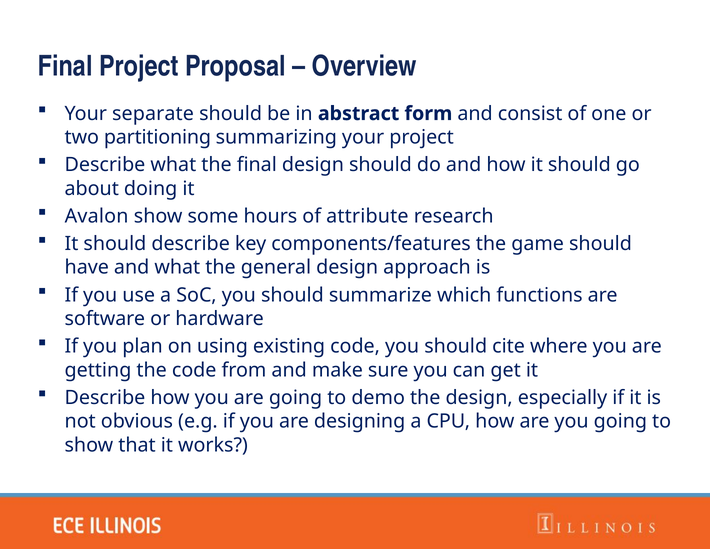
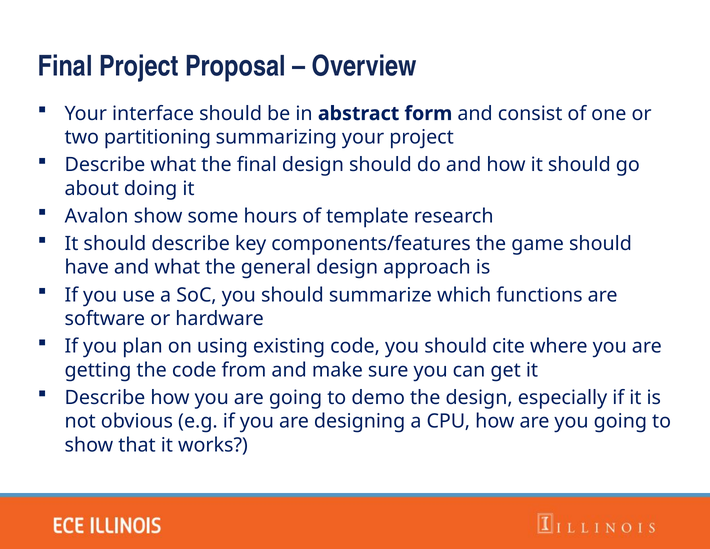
separate: separate -> interface (153, 114)
attribute: attribute -> template (368, 216)
